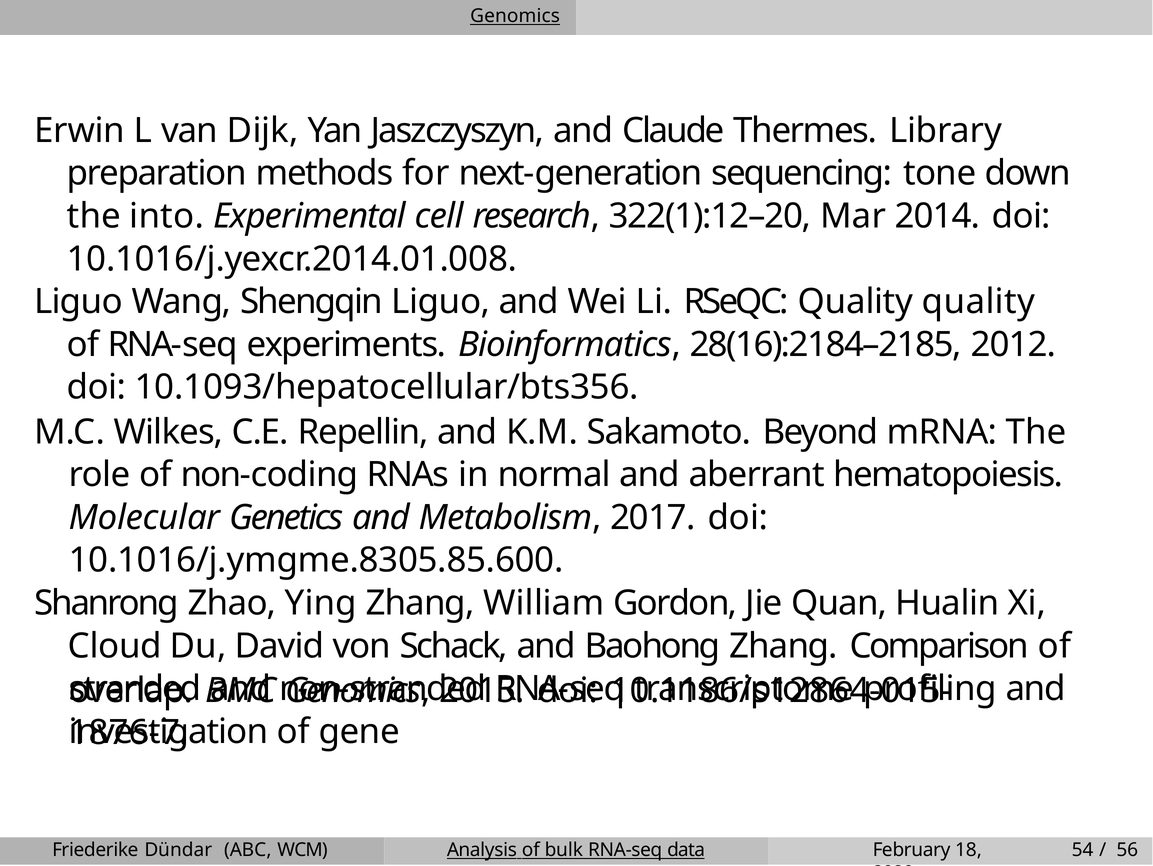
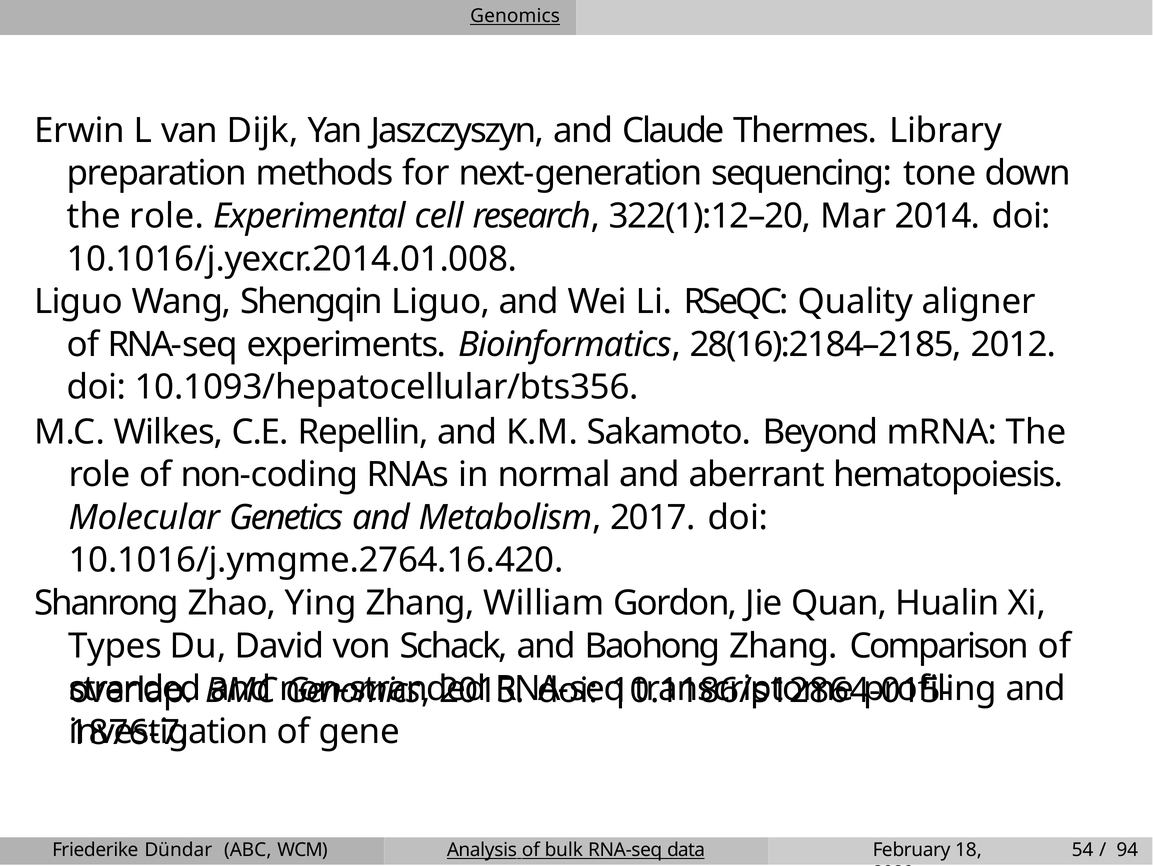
into: into -> role (167, 216)
Quality quality: quality -> aligner (979, 302)
10.1016/j.ymgme.8305.85.600: 10.1016/j.ymgme.8305.85.600 -> 10.1016/j.ymgme.2764.16.420 (316, 560)
Cloud: Cloud -> Types (115, 646)
56: 56 -> 94 (1127, 850)
